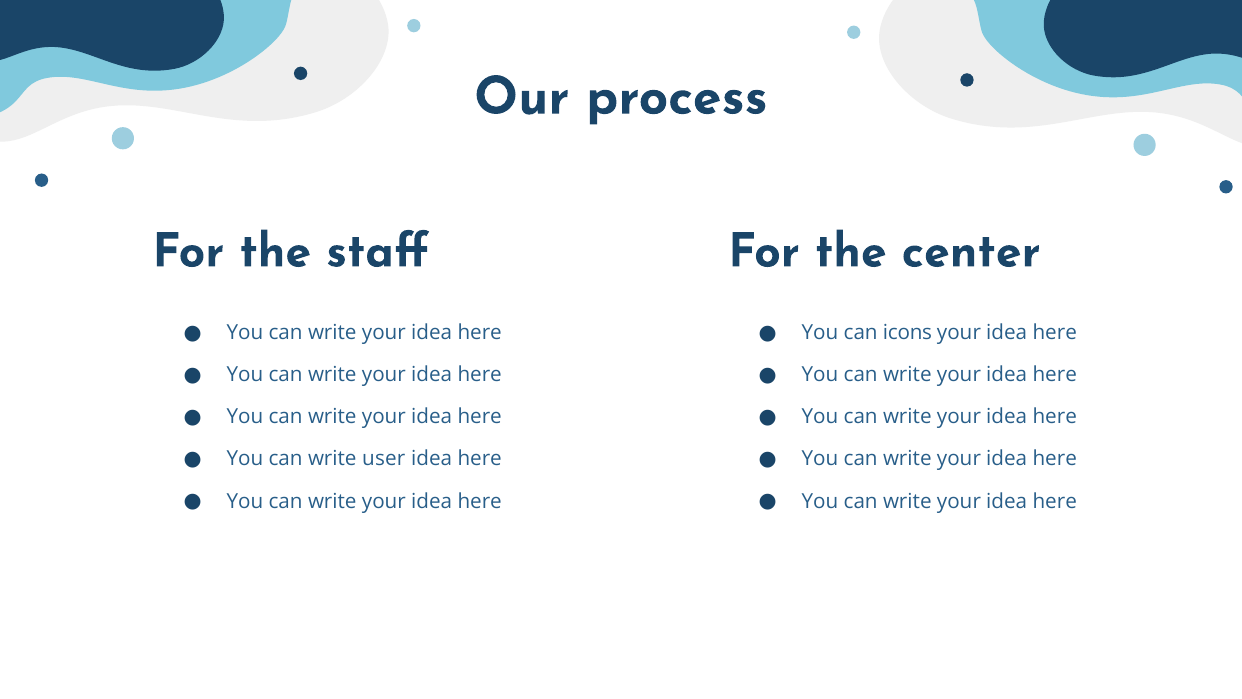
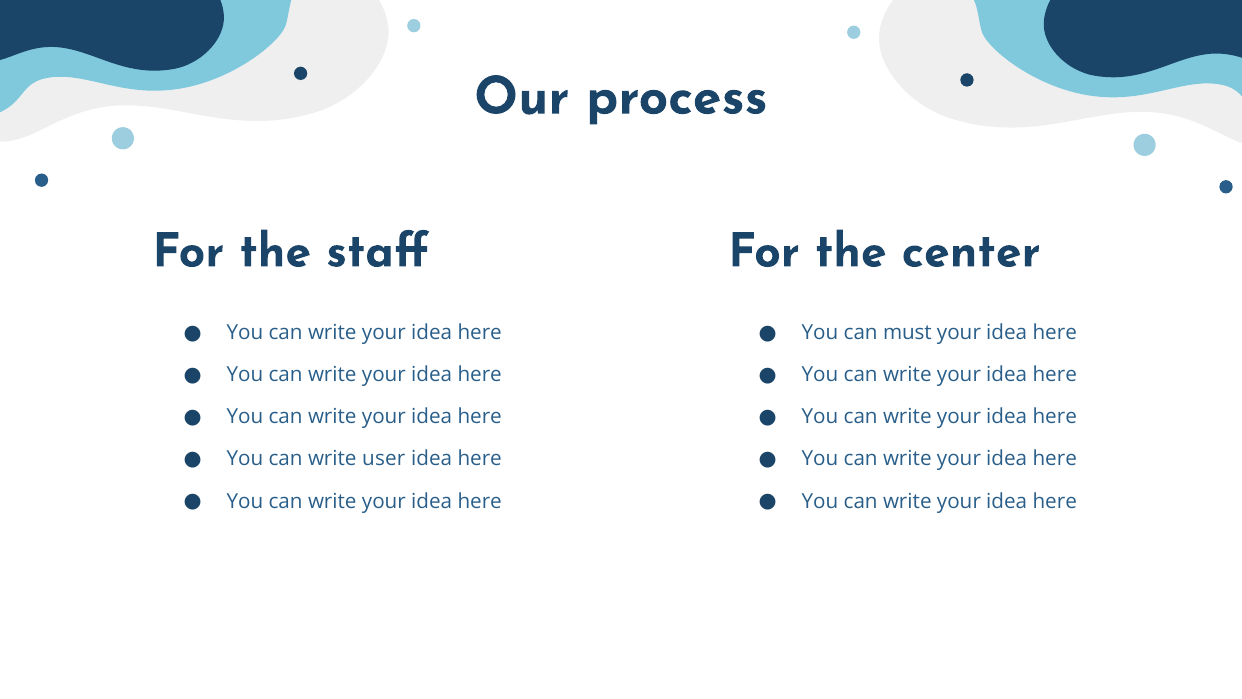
icons: icons -> must (907, 333)
